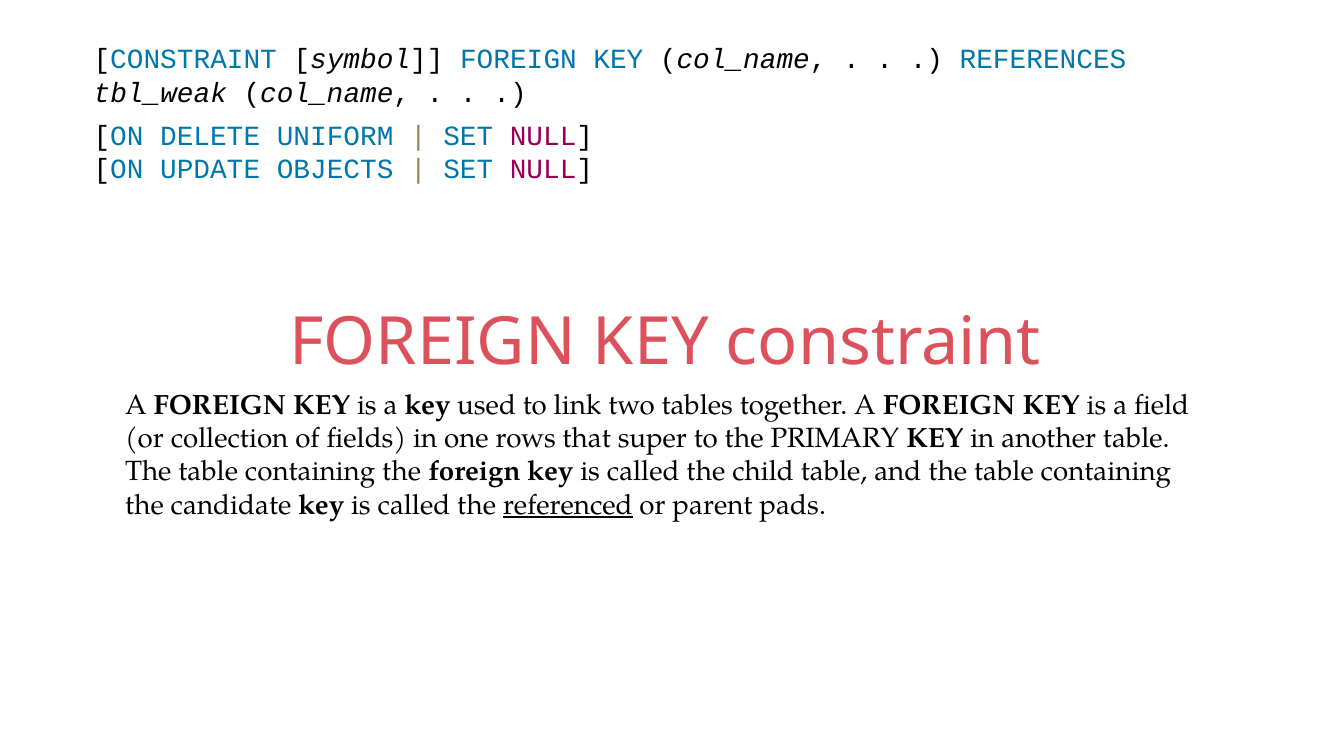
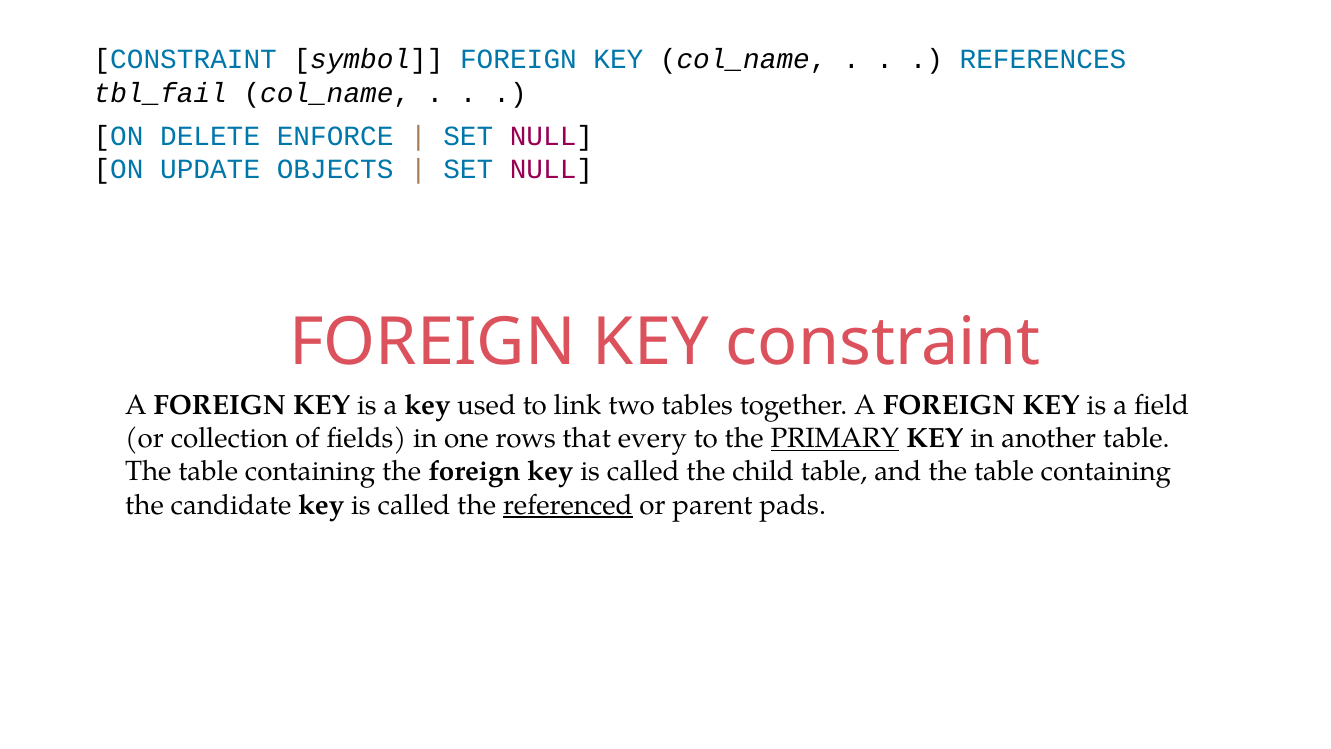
tbl_weak: tbl_weak -> tbl_fail (160, 93)
UNIFORM: UNIFORM -> ENFORCE (335, 136)
super: super -> every (652, 438)
PRIMARY underline: none -> present (835, 438)
